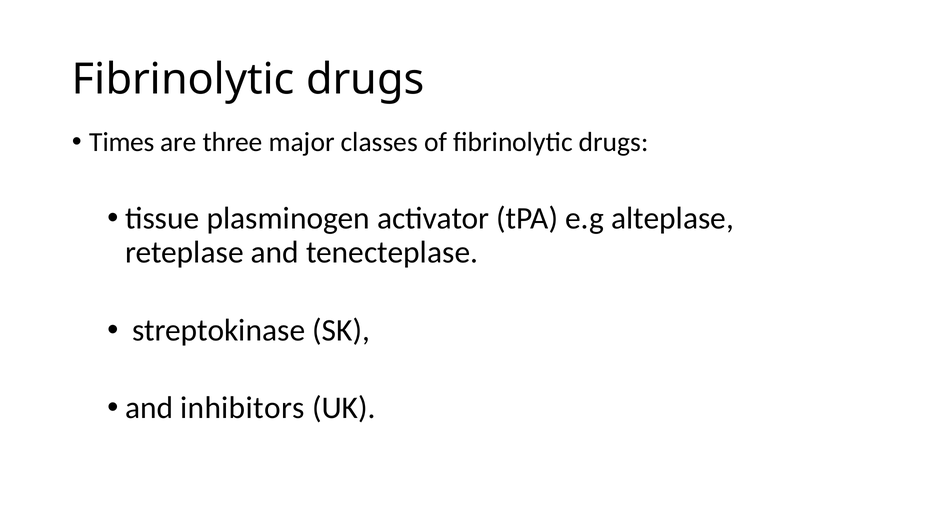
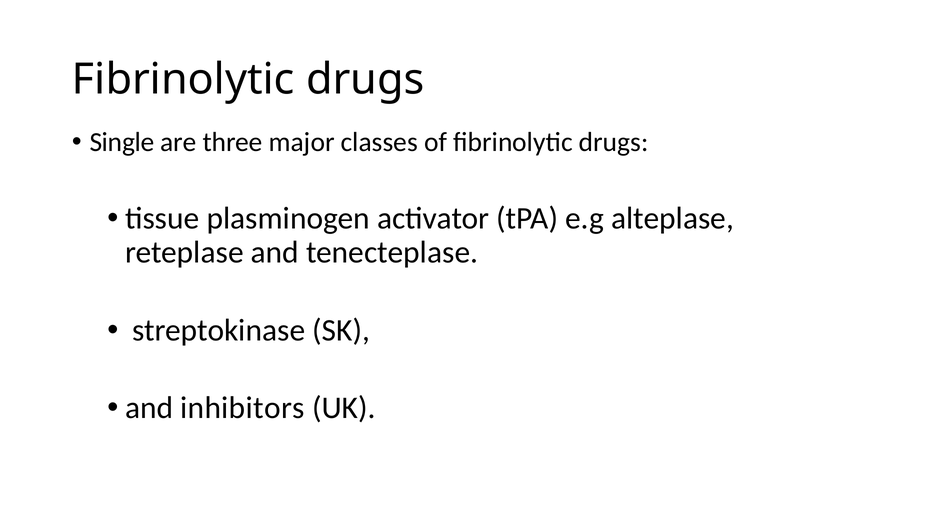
Times: Times -> Single (122, 142)
